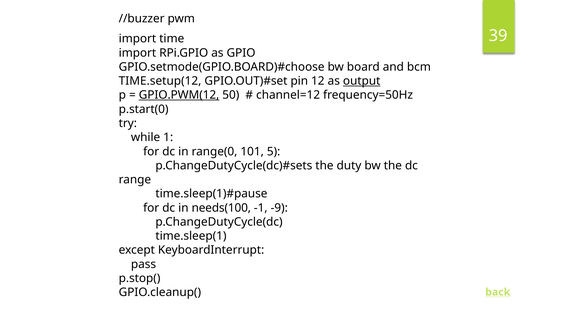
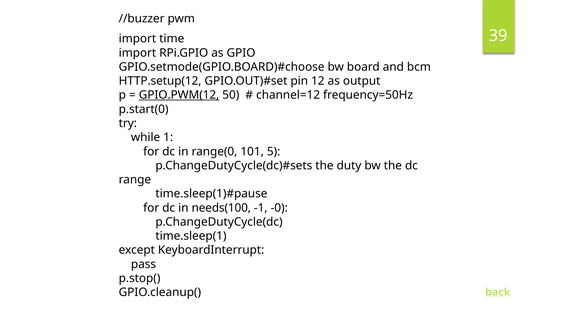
TIME.setup(12: TIME.setup(12 -> HTTP.setup(12 (160, 81)
output underline: present -> none (362, 81)
-9: -9 -> -0 (279, 208)
